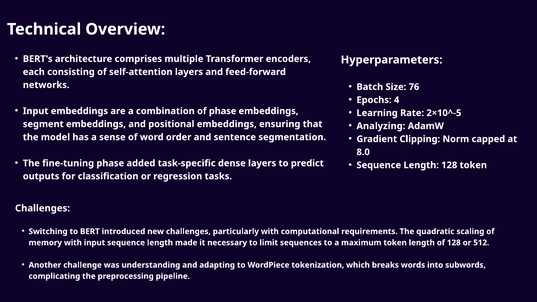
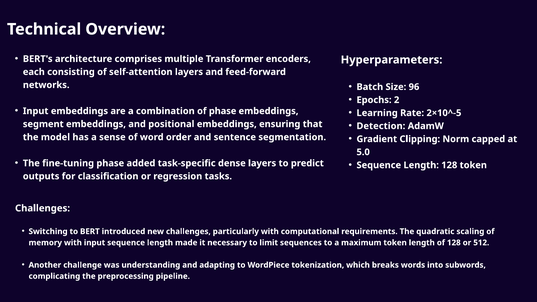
76: 76 -> 96 (414, 87)
4: 4 -> 2 (397, 100)
Analyzing: Analyzing -> Detection (381, 126)
8.0: 8.0 -> 5.0 (363, 152)
